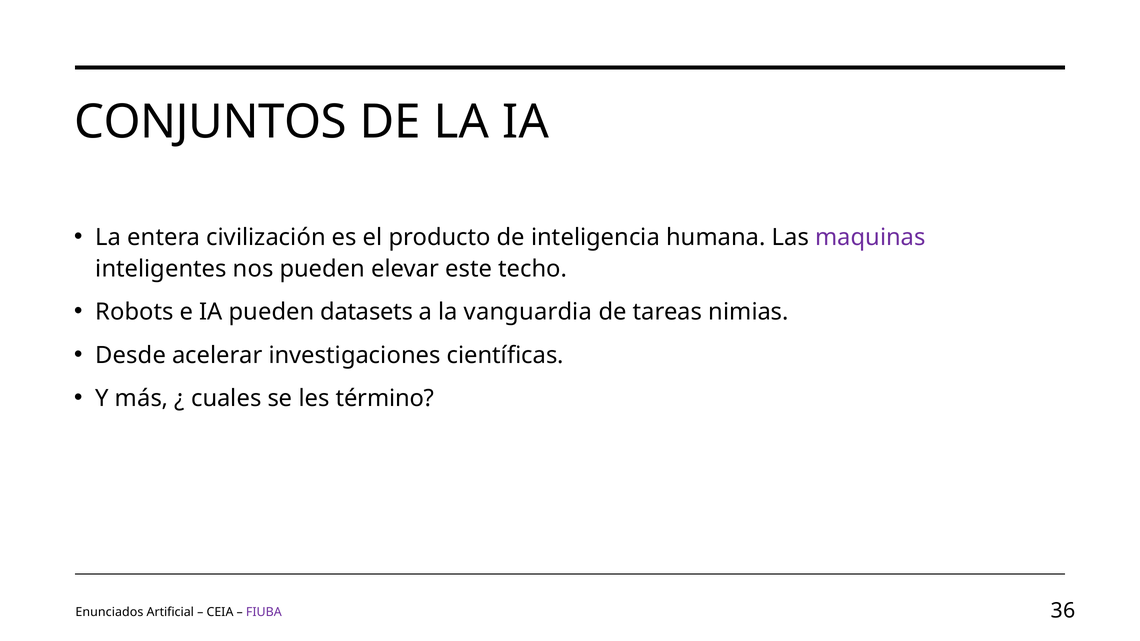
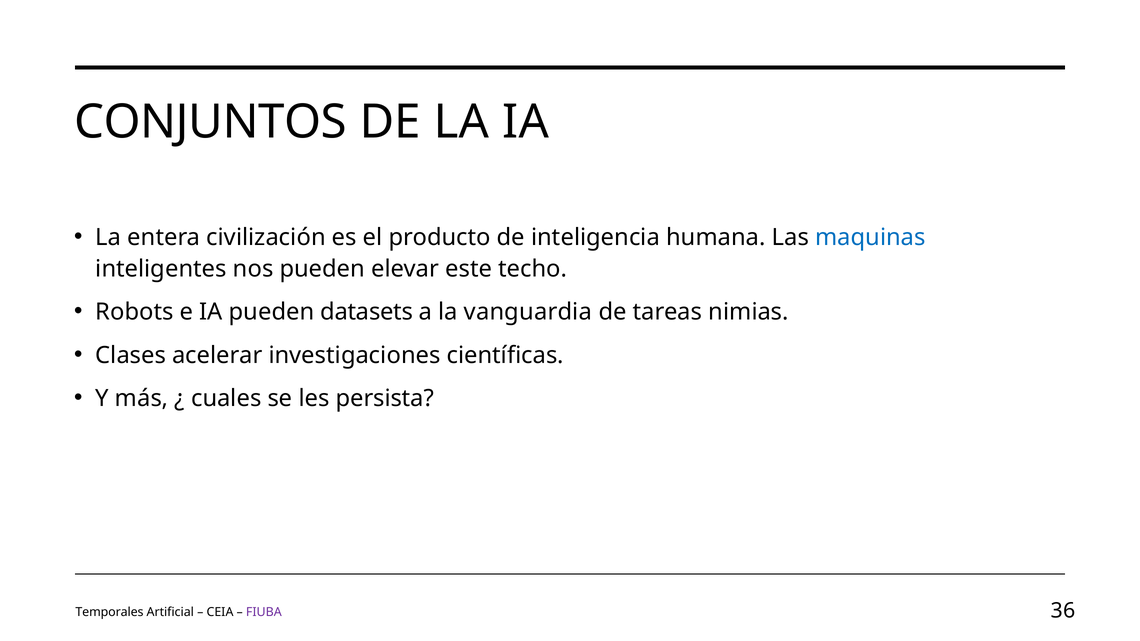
maquinas colour: purple -> blue (870, 237)
Desde: Desde -> Clases (131, 355)
término: término -> persista (385, 399)
Enunciados: Enunciados -> Temporales (110, 612)
